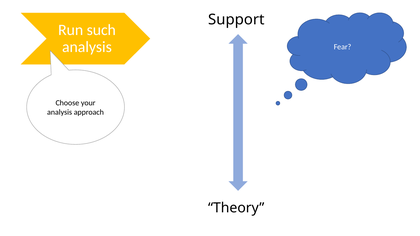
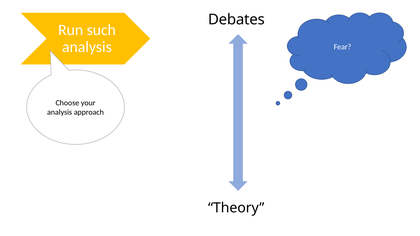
Support: Support -> Debates (236, 19)
